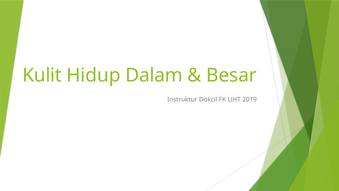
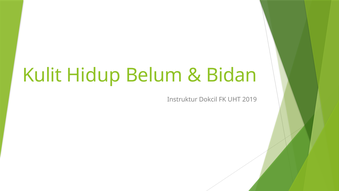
Dalam: Dalam -> Belum (154, 75)
Besar: Besar -> Bidan (232, 75)
